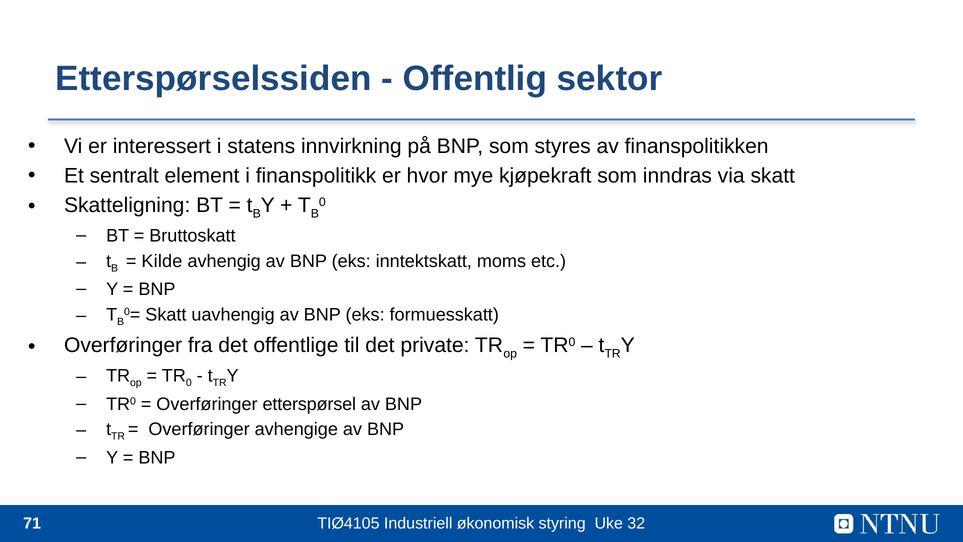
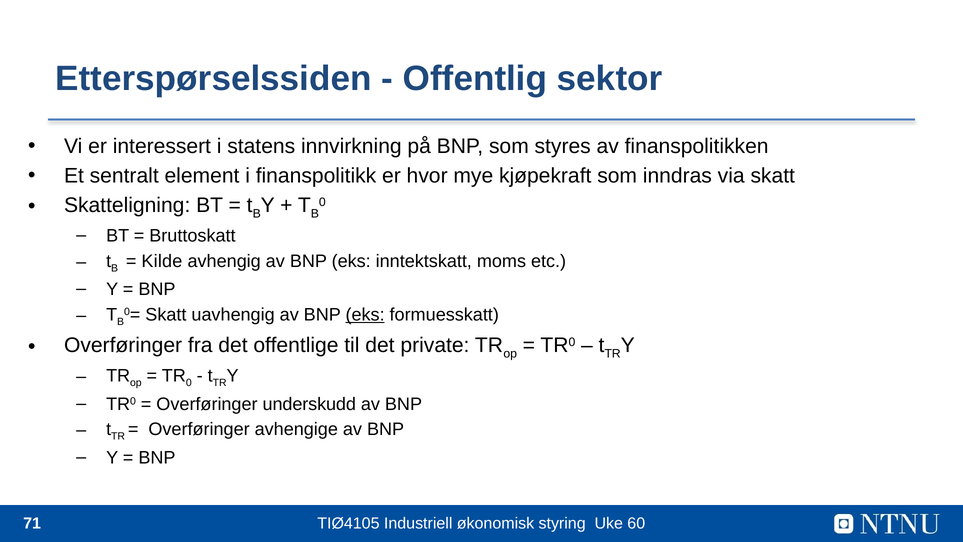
eks underline: none -> present (365, 314)
etterspørsel: etterspørsel -> underskudd (309, 404)
32: 32 -> 60 (636, 523)
